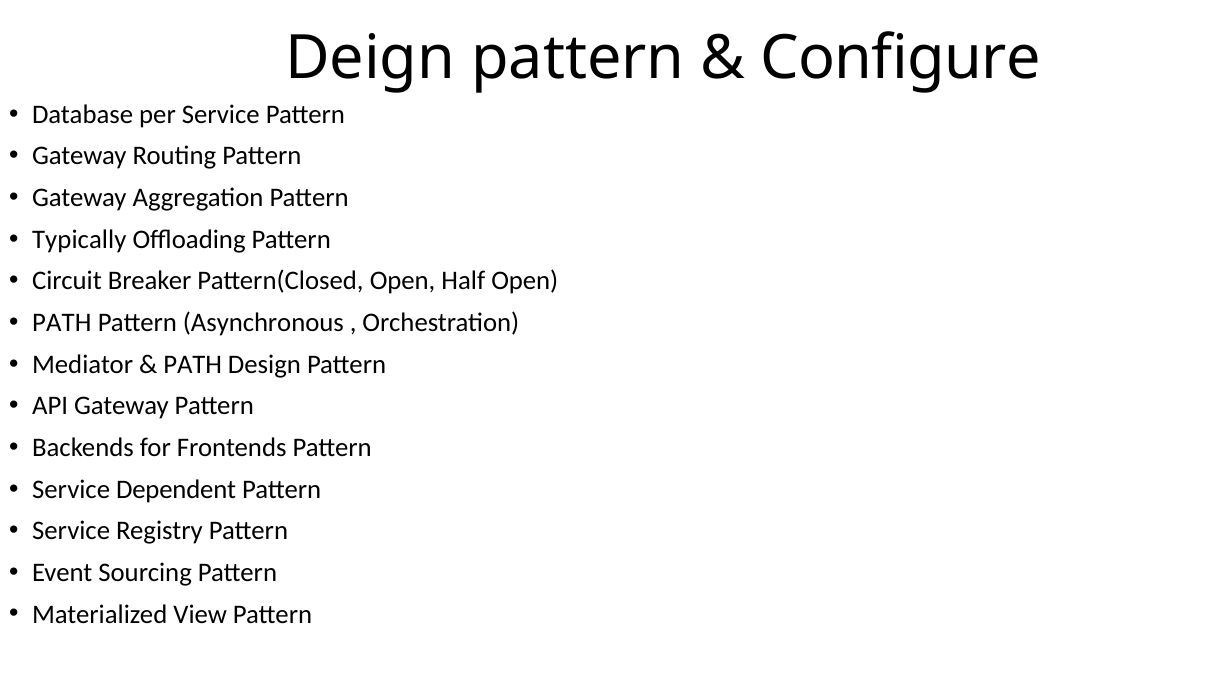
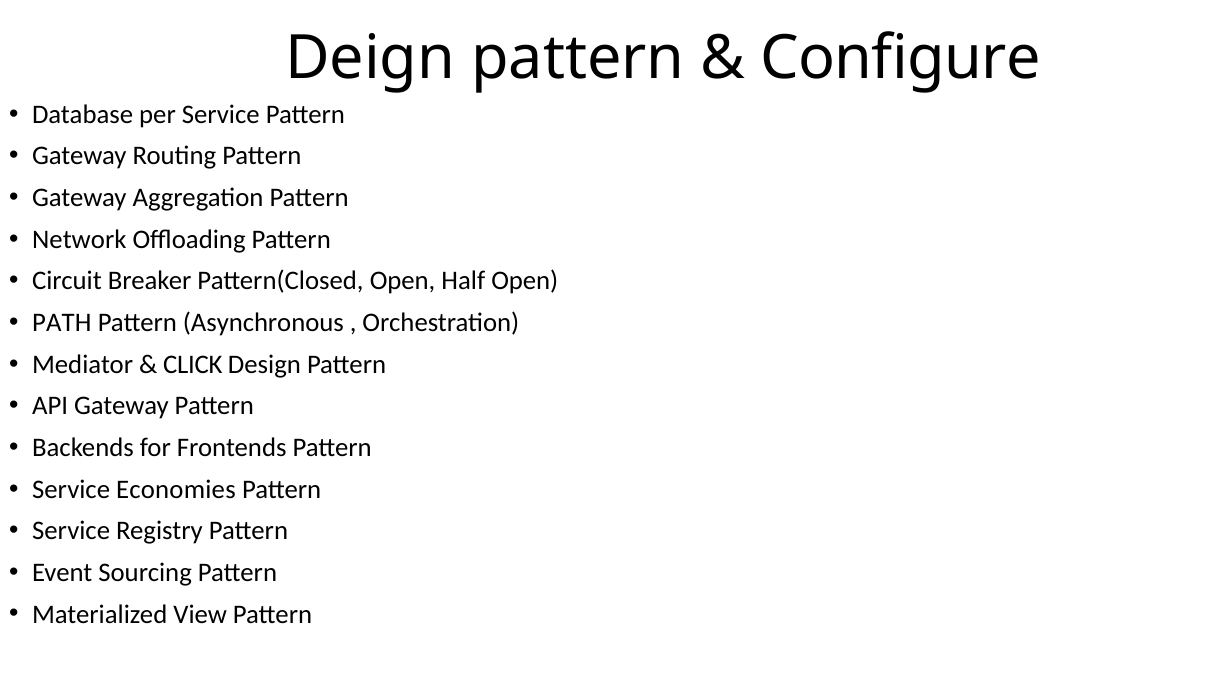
Typically: Typically -> Network (79, 239)
PATH: PATH -> CLICK (193, 364)
Dependent: Dependent -> Economies (176, 489)
